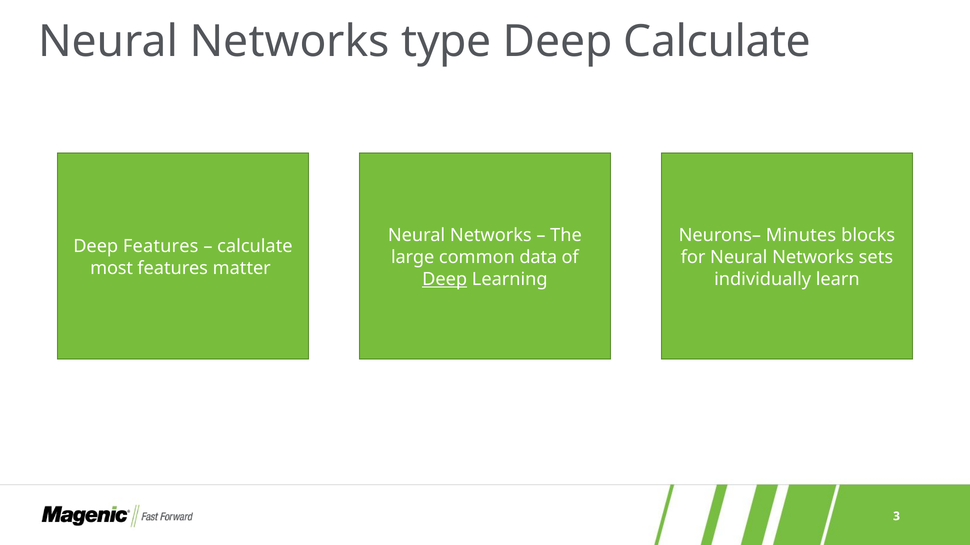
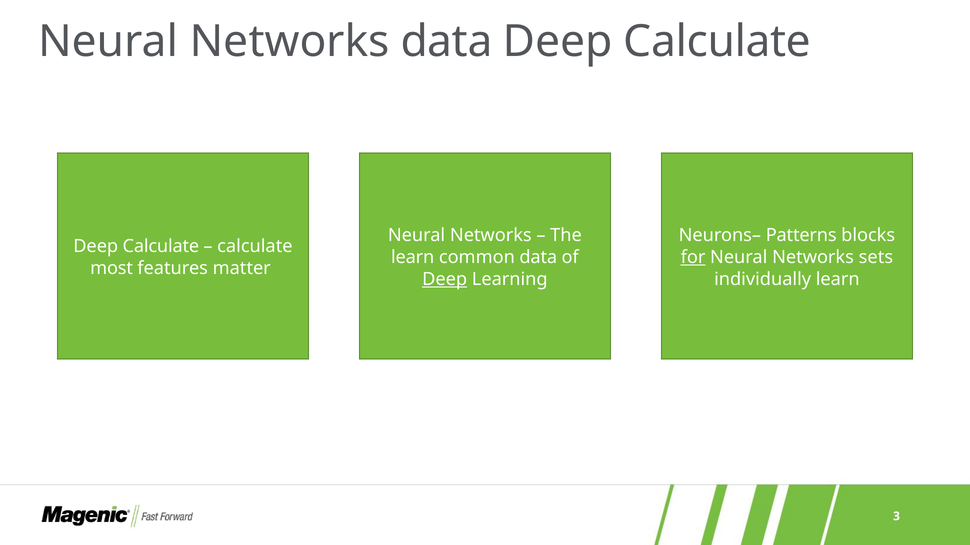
Networks type: type -> data (446, 41)
Minutes: Minutes -> Patterns (801, 236)
Features: Features -> Calculate (161, 247)
large: large -> learn (413, 258)
for underline: none -> present (693, 258)
